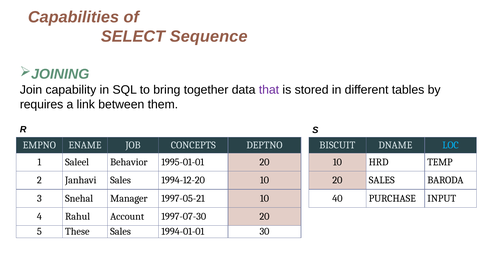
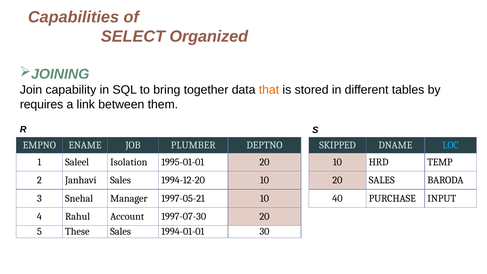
Sequence: Sequence -> Organized (209, 37)
that colour: purple -> orange (269, 90)
CONCEPTS: CONCEPTS -> PLUMBER (193, 145)
BISCUIT: BISCUIT -> SKIPPED (337, 145)
Behavior: Behavior -> Isolation (129, 162)
